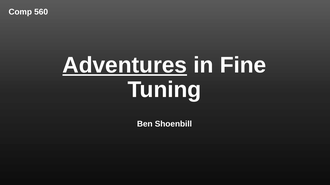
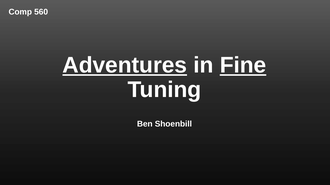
Fine underline: none -> present (243, 65)
